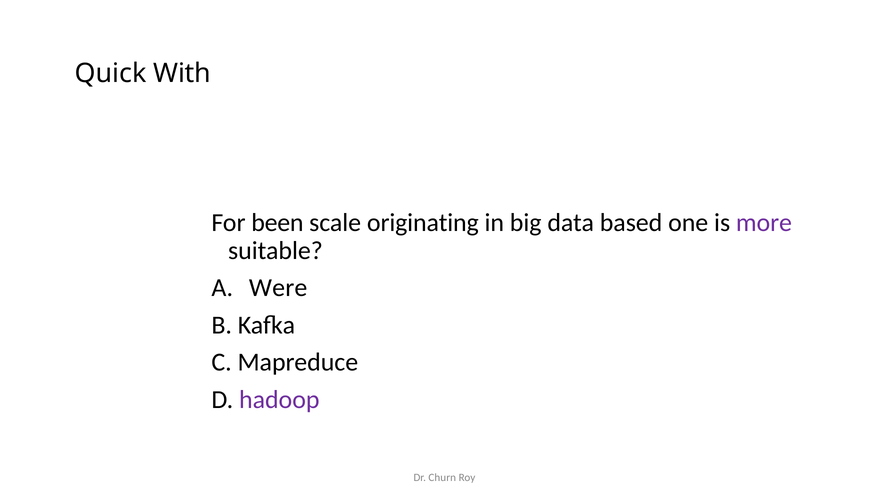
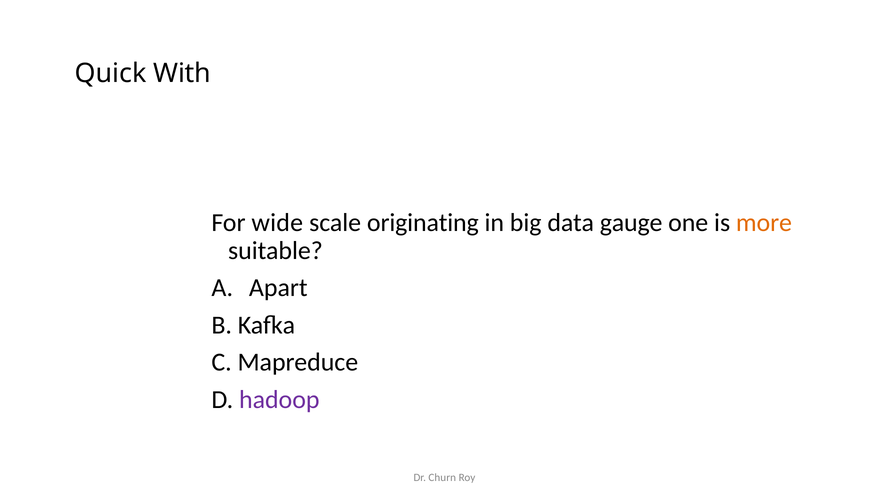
been: been -> wide (277, 223)
based: based -> gauge (631, 223)
more colour: purple -> orange (764, 223)
Were: Were -> Apart (278, 288)
